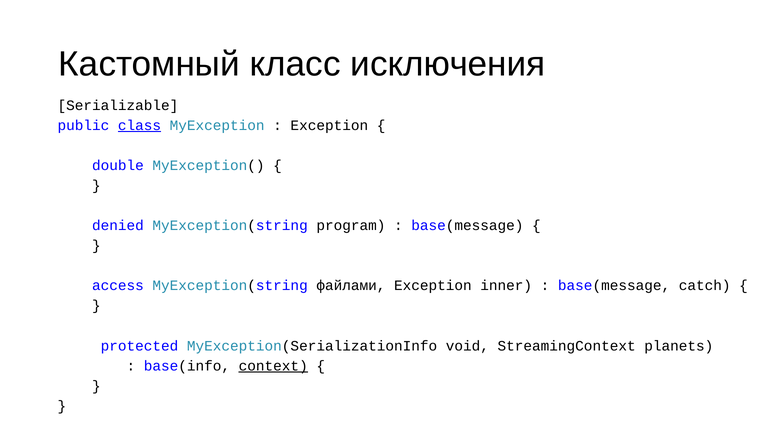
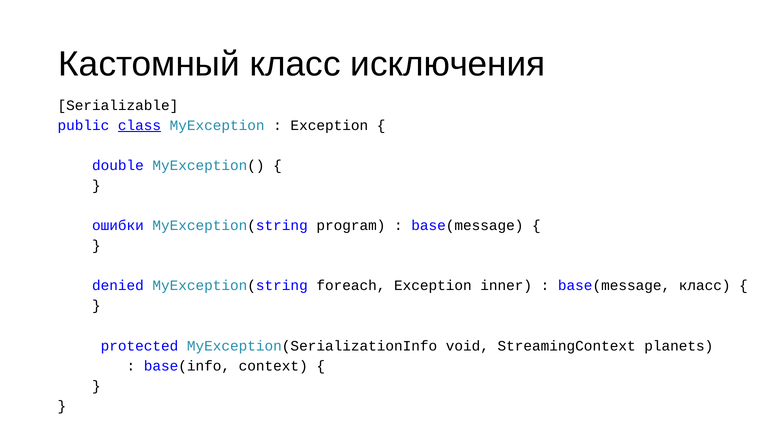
denied: denied -> ошибки (118, 226)
access: access -> denied (118, 286)
файлами: файлами -> foreach (351, 286)
base(message catch: catch -> класс (705, 286)
context underline: present -> none (273, 366)
